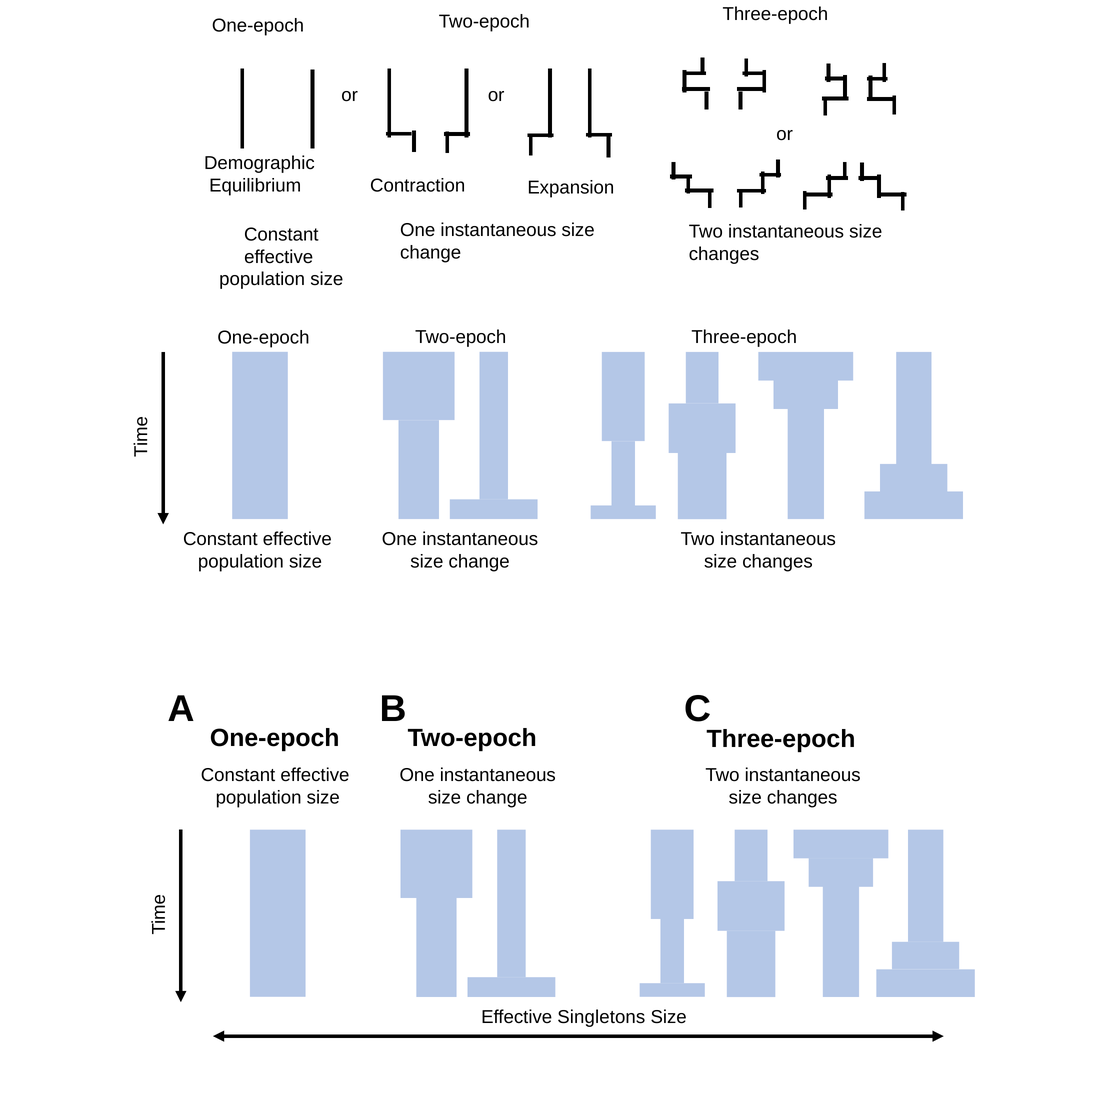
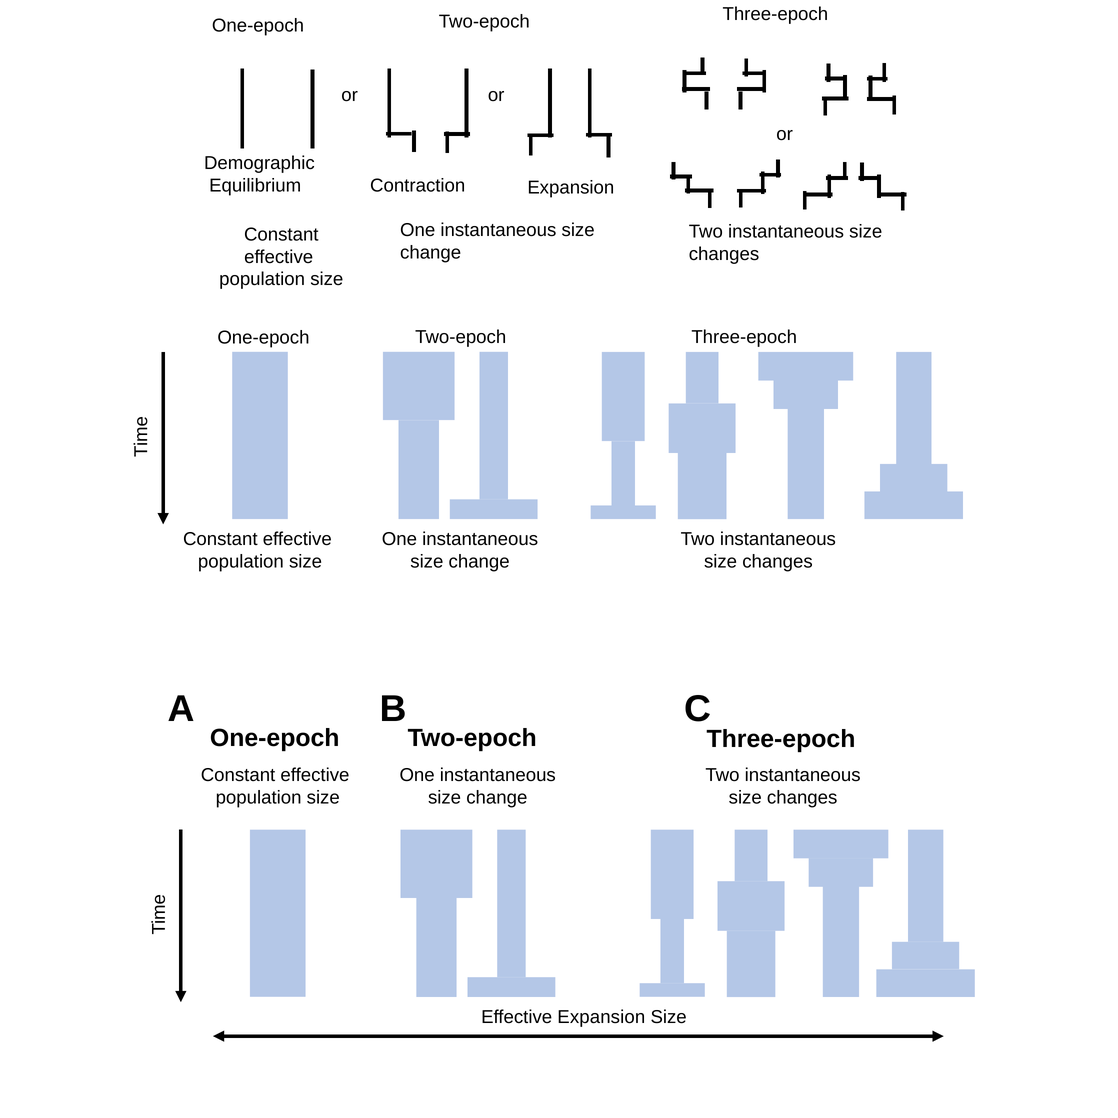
Effective Singletons: Singletons -> Expansion (601, 1017)
